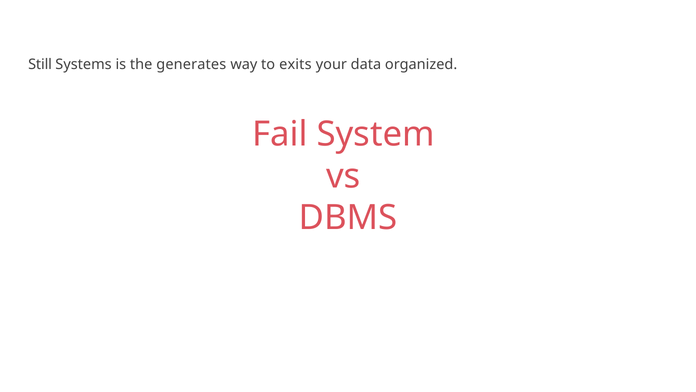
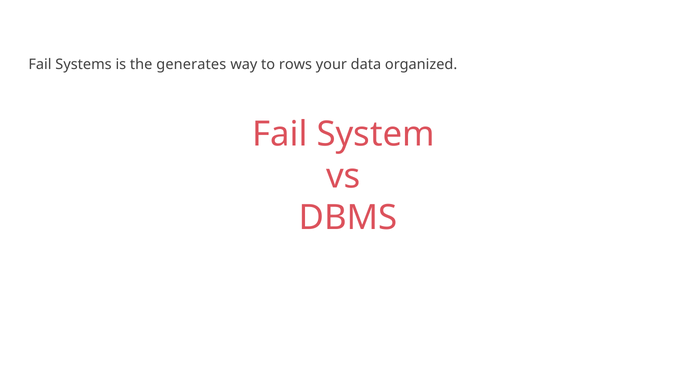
Still: Still -> Fail (40, 64)
exits: exits -> rows (295, 64)
